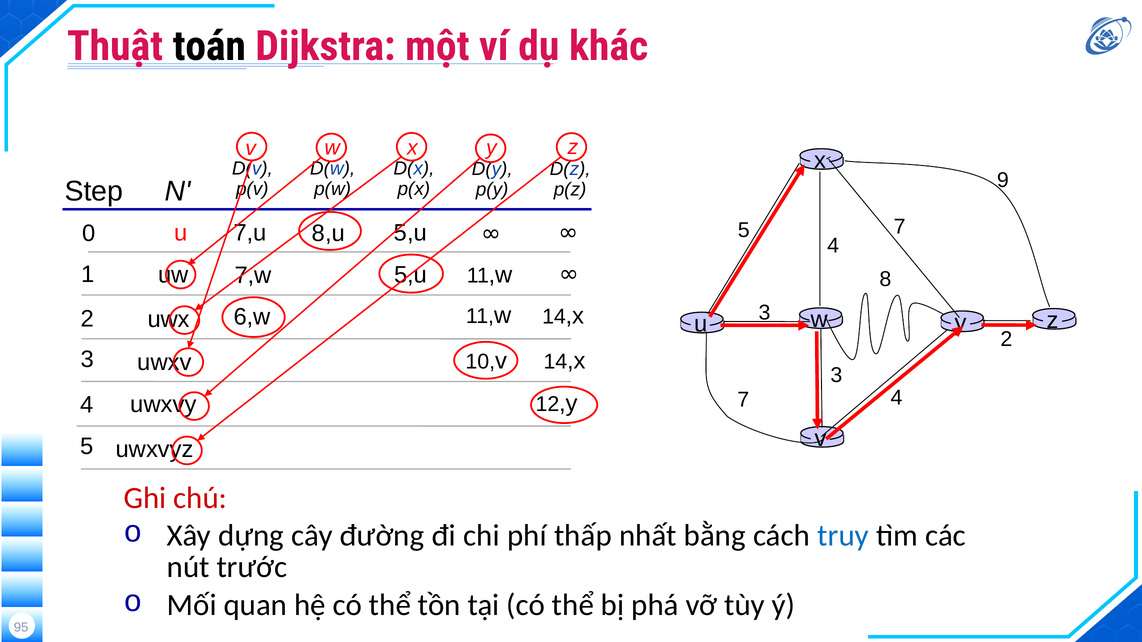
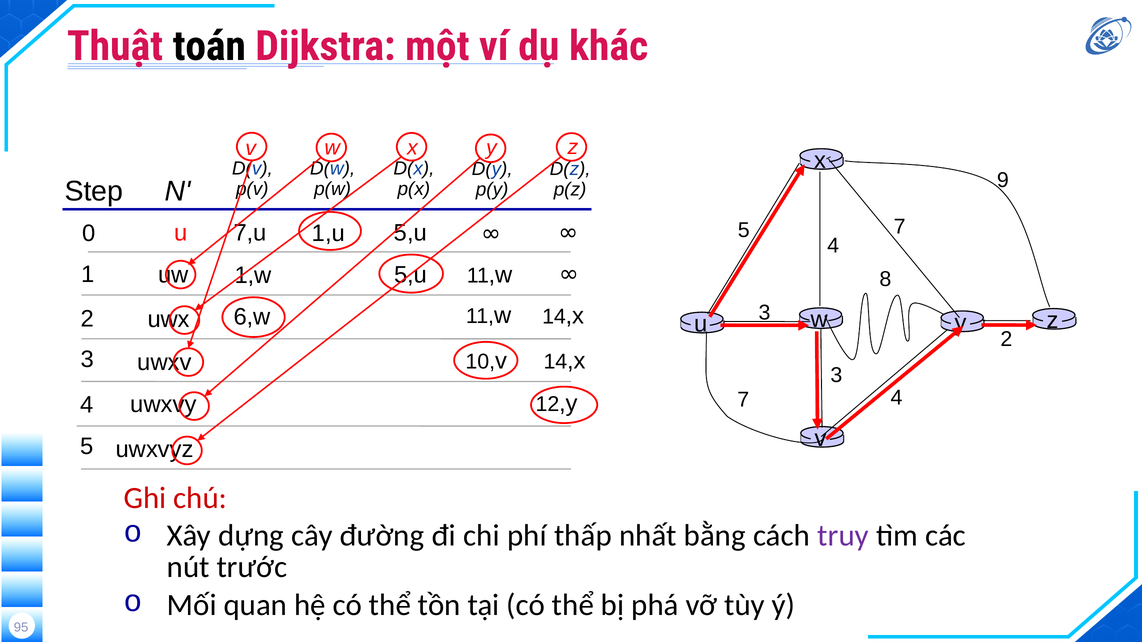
8,u: 8,u -> 1,u (328, 233)
7,w: 7,w -> 1,w (253, 276)
truy colour: blue -> purple (843, 536)
